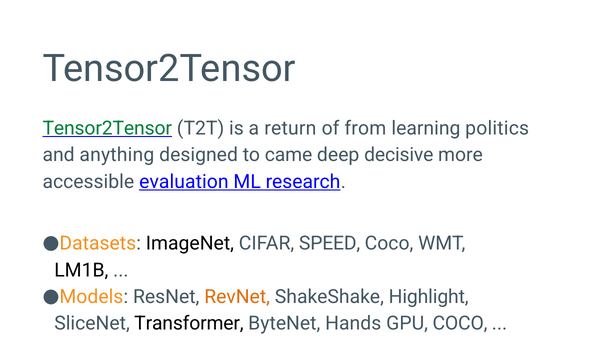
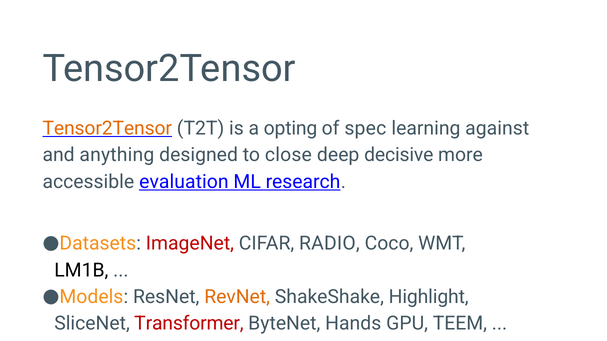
Tensor2Tensor colour: green -> orange (107, 129)
return: return -> opting (291, 129)
from: from -> spec (365, 129)
politics: politics -> against (497, 129)
came: came -> close (288, 155)
ImageNet colour: black -> red (190, 244)
SPEED: SPEED -> RADIO (329, 244)
Transformer colour: black -> red (189, 324)
GPU COCO: COCO -> TEEM (460, 324)
